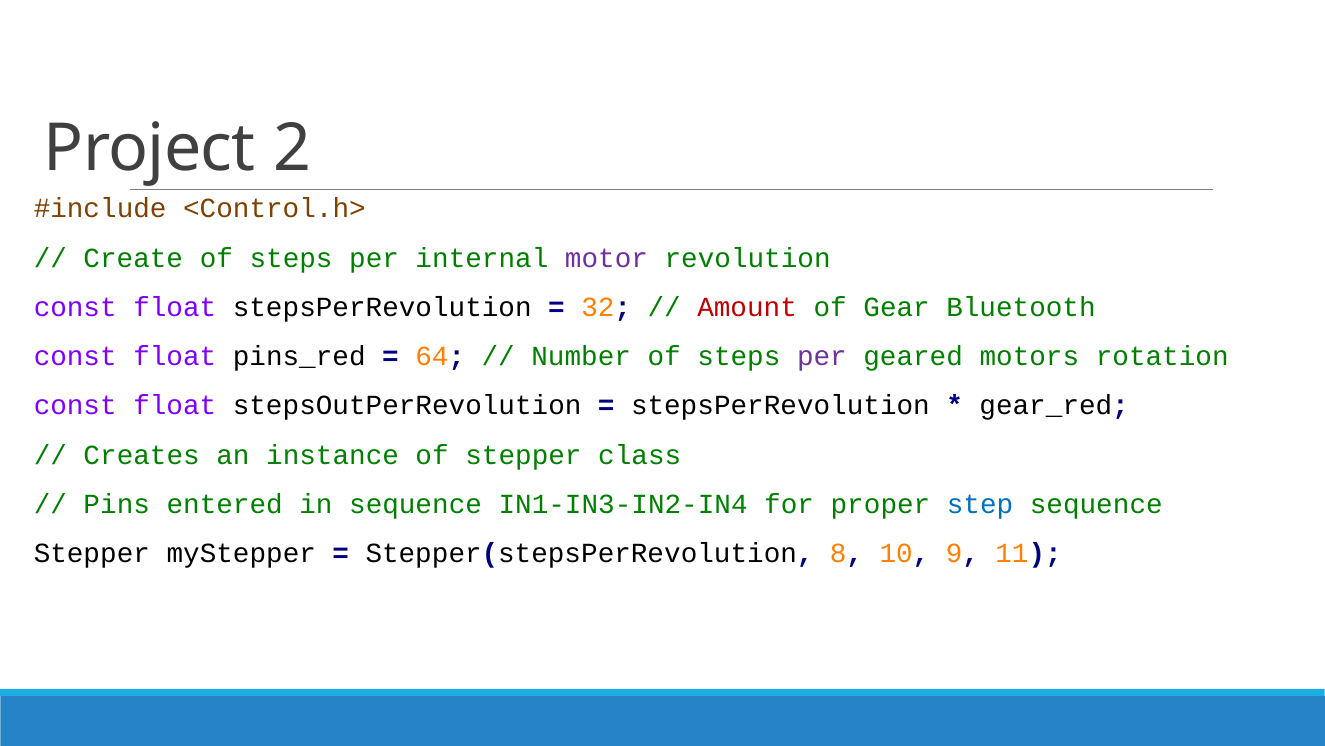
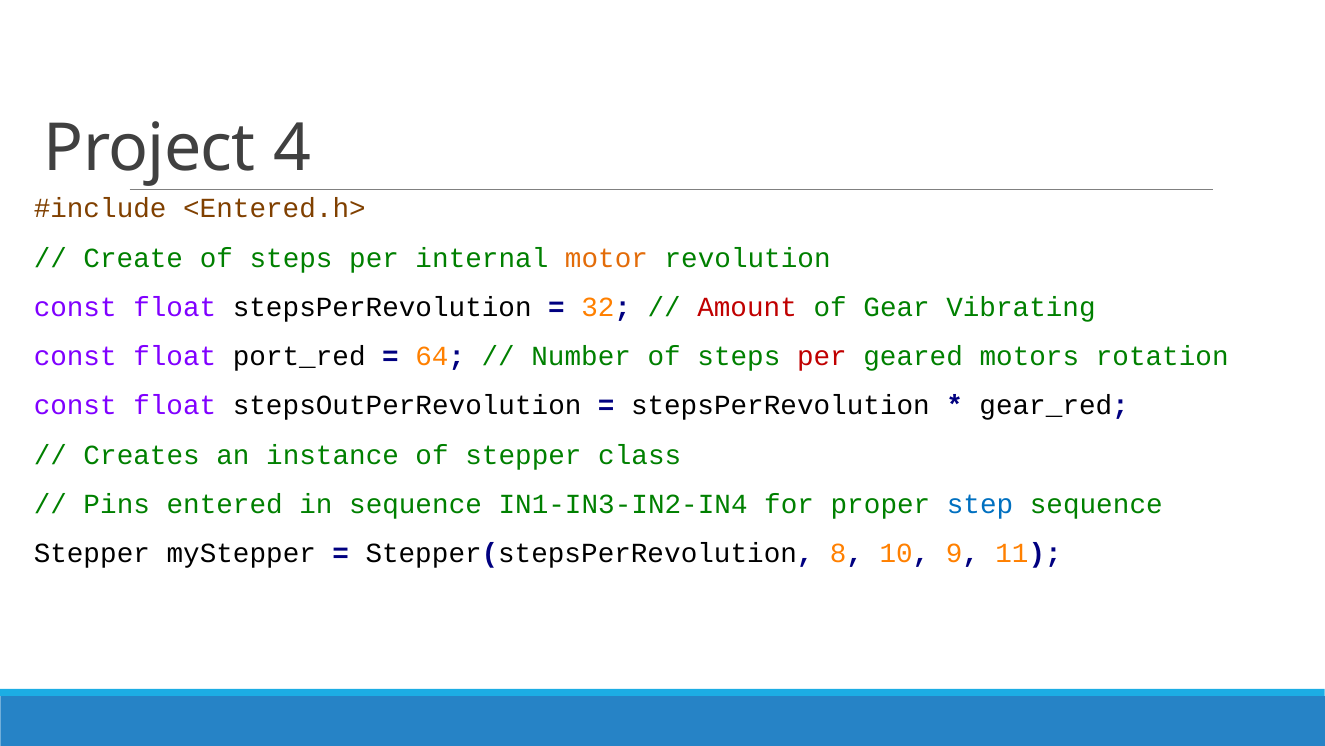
2: 2 -> 4 (292, 148)
<Control.h>: <Control.h> -> <Entered.h> (274, 209)
motor colour: purple -> orange (606, 258)
Bluetooth: Bluetooth -> Vibrating (1021, 307)
pins_red: pins_red -> port_red (299, 356)
per colour: purple -> red (822, 356)
